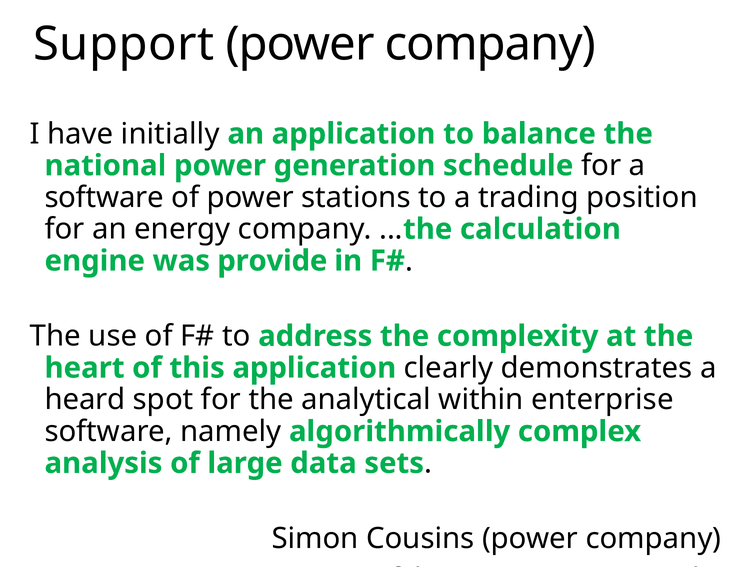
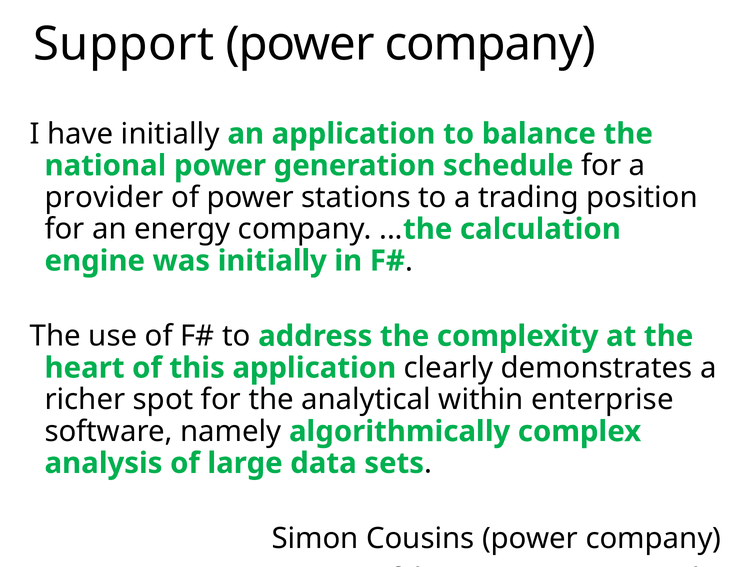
software: software -> provider (104, 197)
was provide: provide -> initially (272, 261)
heard: heard -> richer (85, 400)
